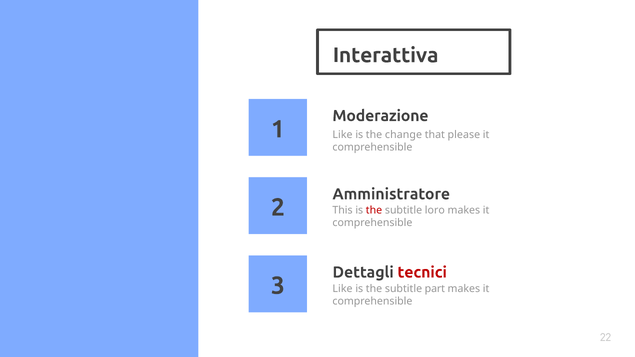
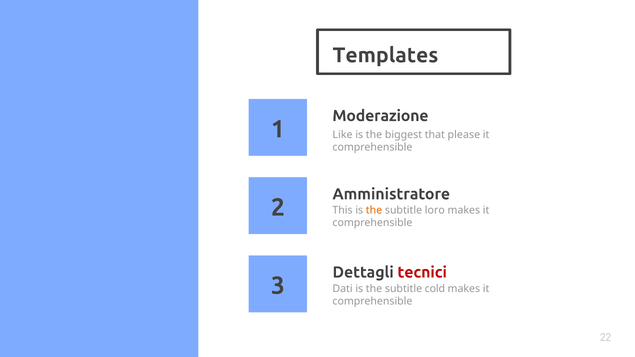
Interattiva: Interattiva -> Templates (385, 55)
change: change -> biggest (404, 135)
the colour: red -> orange (374, 210)
Like: Like -> Dati (343, 289)
part: part -> cold (435, 289)
